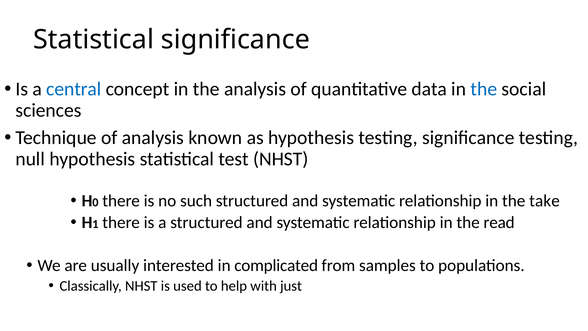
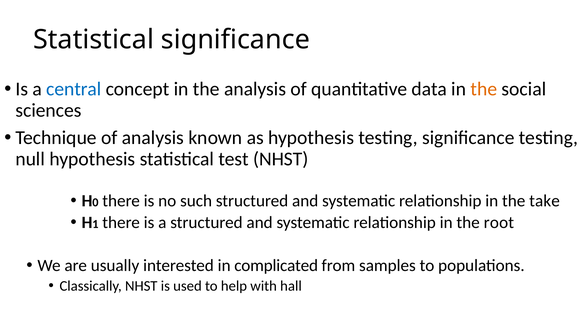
the colour: blue -> orange (484, 89)
read: read -> root (499, 222)
just: just -> hall (291, 286)
